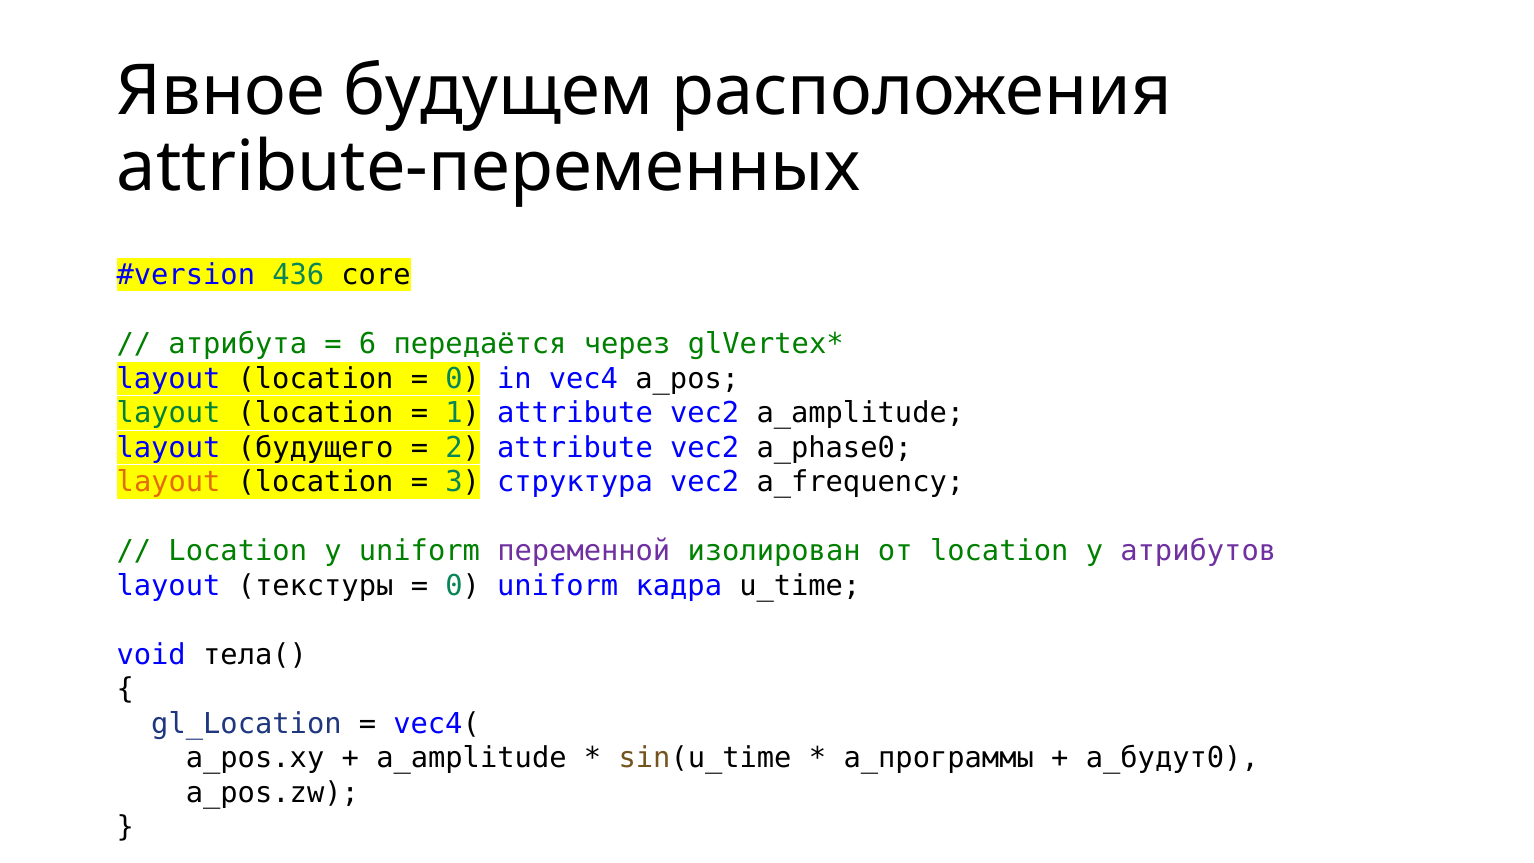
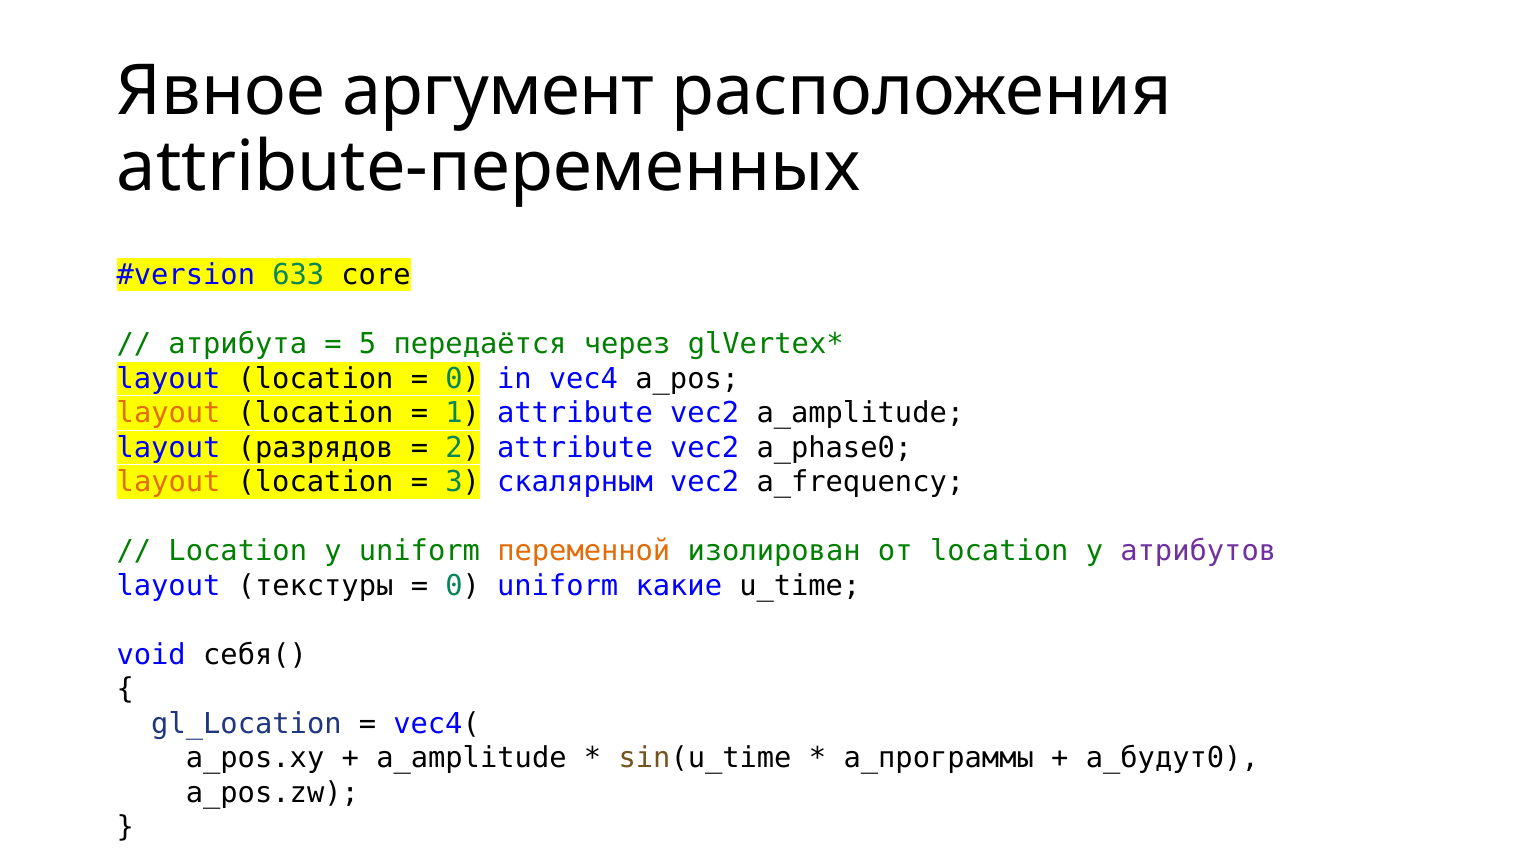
будущем: будущем -> аргумент (499, 91)
436: 436 -> 633 (298, 275)
6: 6 -> 5 (368, 344)
layout colour: green -> orange (169, 413)
будущего: будущего -> разрядов (316, 448)
структура: структура -> скалярным (575, 482)
переменной colour: purple -> orange (584, 551)
кадра: кадра -> какие (679, 586)
тела(: тела( -> себя( (255, 655)
